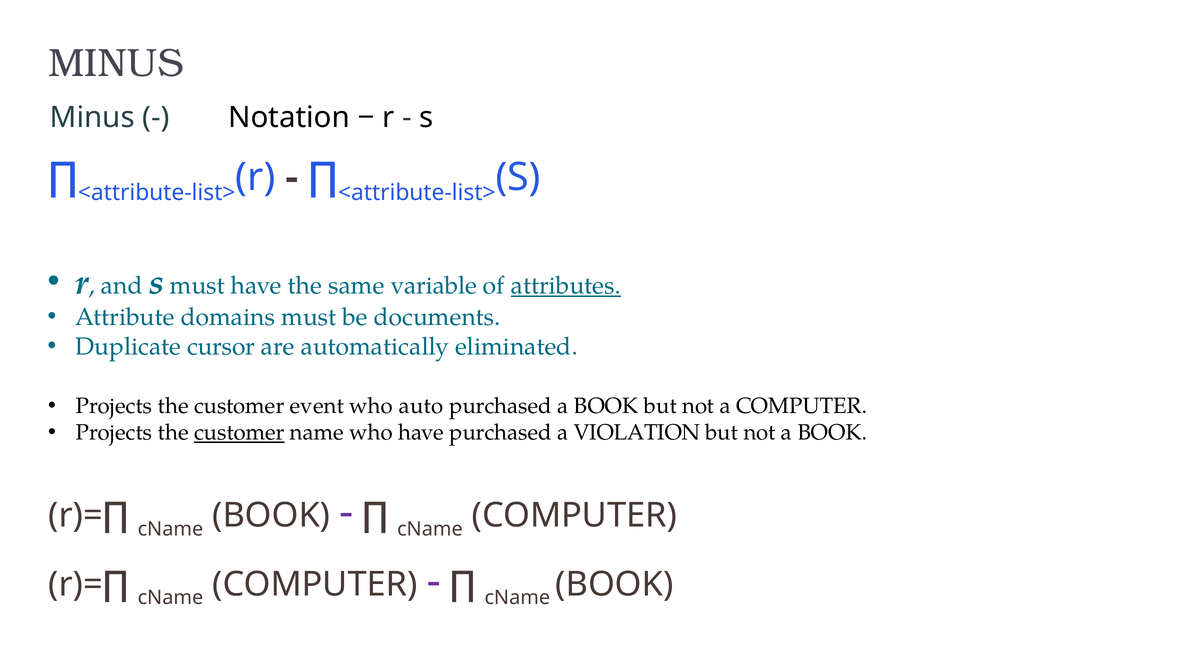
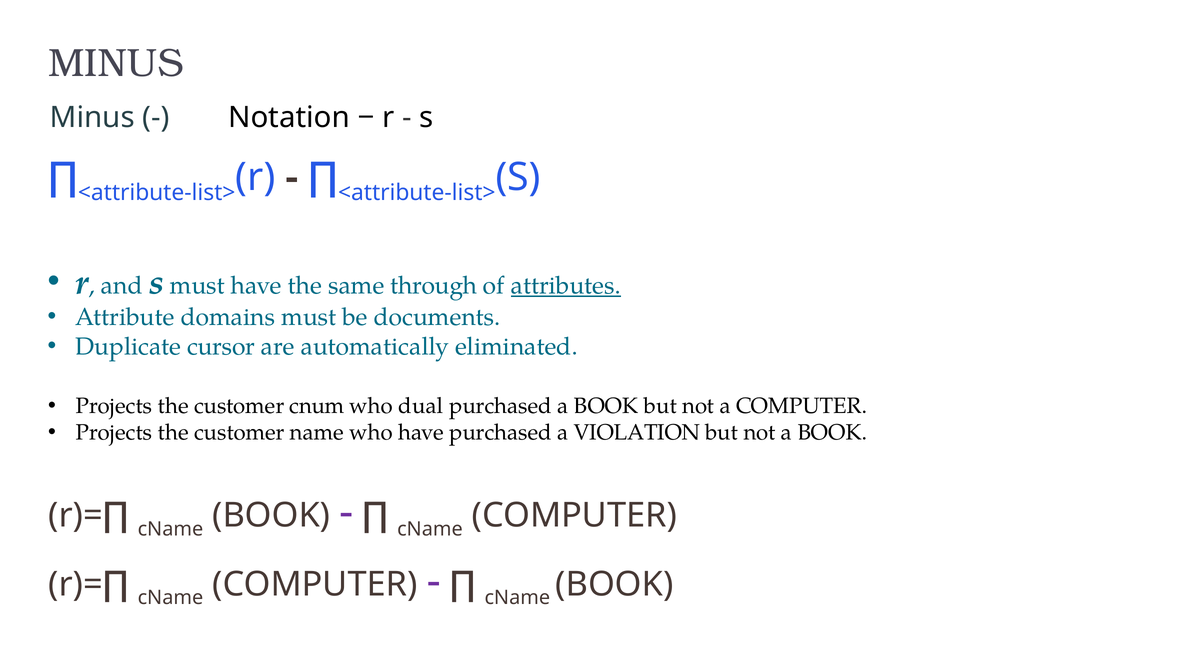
variable: variable -> through (434, 286)
event: event -> cnum (317, 406)
auto: auto -> dual (421, 406)
customer underline: present -> none (239, 433)
